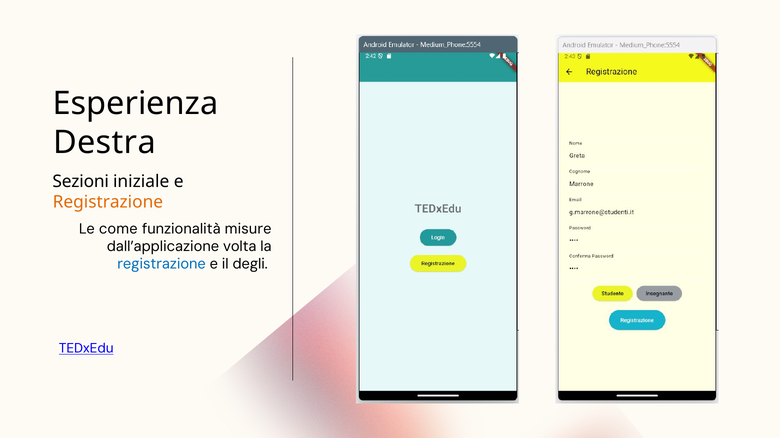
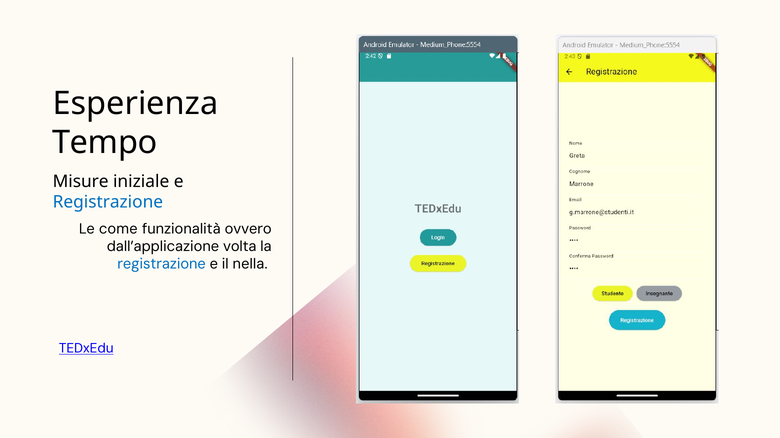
Destra: Destra -> Tempo (105, 143)
Sezioni: Sezioni -> Misure (81, 182)
Registrazione colour: orange -> blue (108, 203)
misure: misure -> ovvero (248, 229)
degli: degli -> nella (250, 264)
